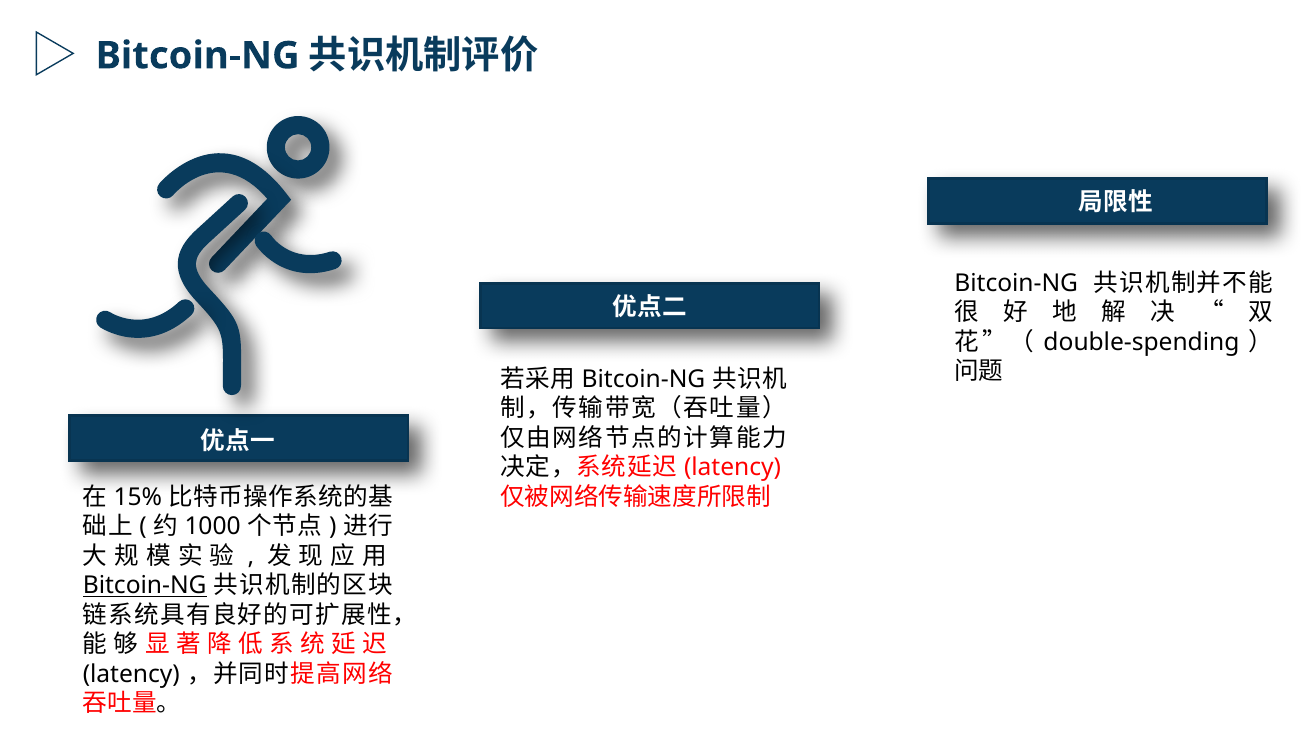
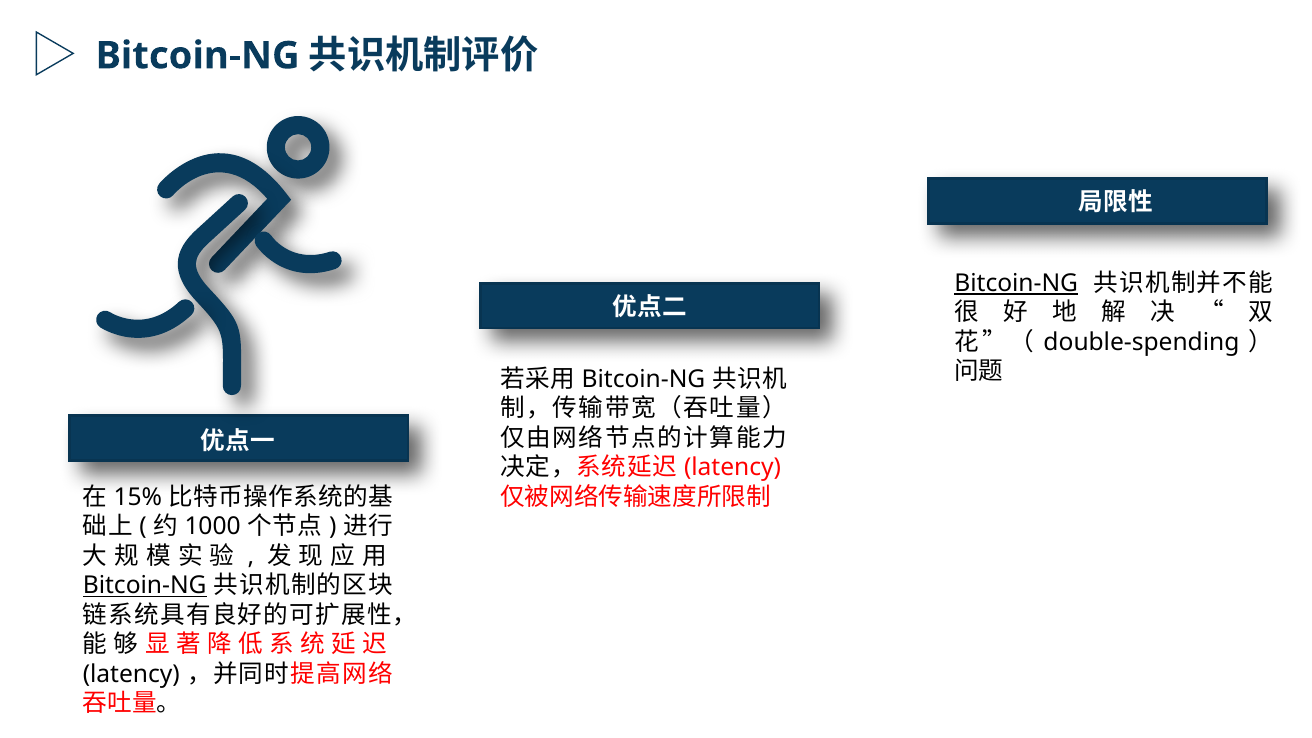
Bitcoin-NG underline: none -> present (1016, 283)
